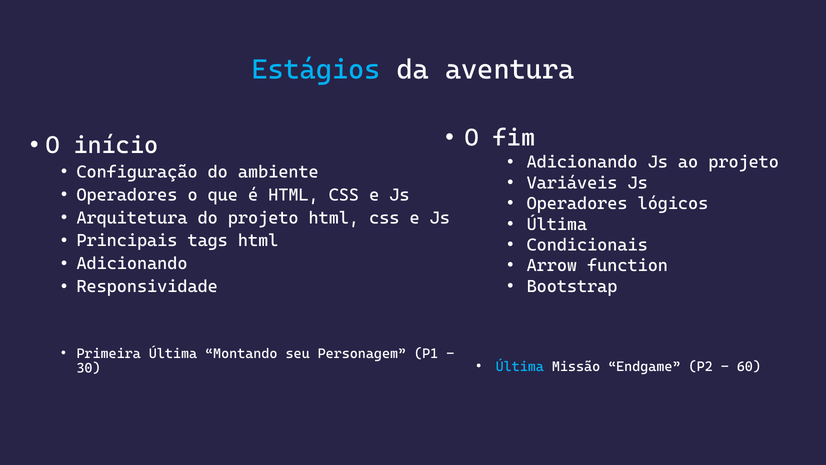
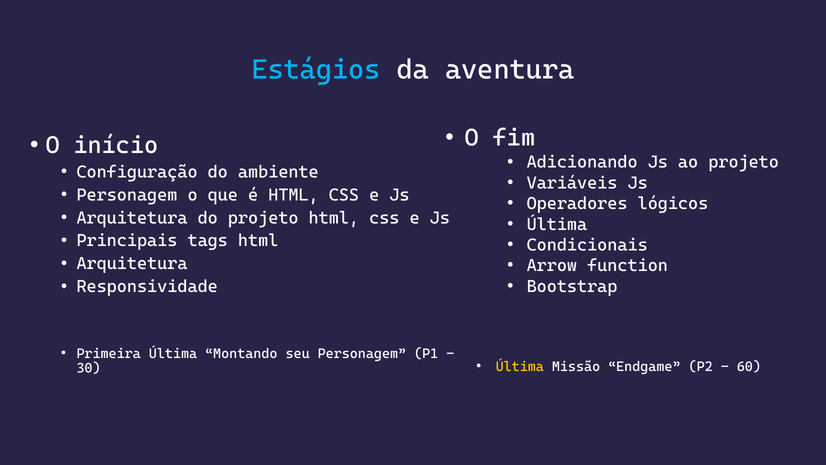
Operadores: Operadores -> Personagem (127, 195)
Adicionando: Adicionando -> Arquitetura (132, 263)
Última colour: light blue -> yellow (520, 366)
